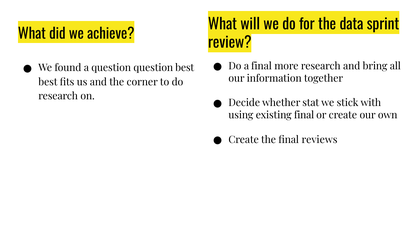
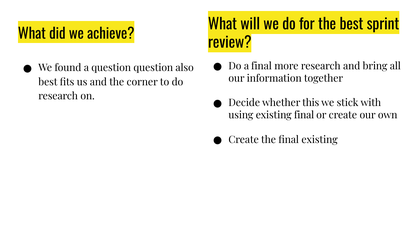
the data: data -> best (351, 24)
question best: best -> also (185, 68)
stat: stat -> this (311, 103)
final reviews: reviews -> existing (320, 139)
